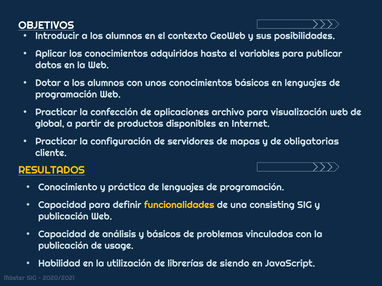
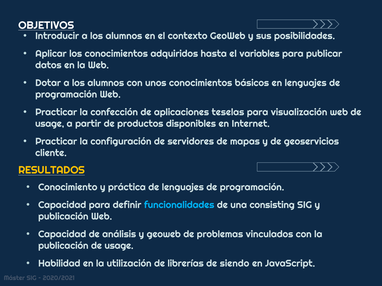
archivo: archivo -> teselas (228, 112)
global: global -> usage (50, 124)
obligatorias: obligatorias -> geoservicios (311, 142)
funcionalidades colour: yellow -> light blue (179, 205)
y básicos: básicos -> geoweb (164, 235)
